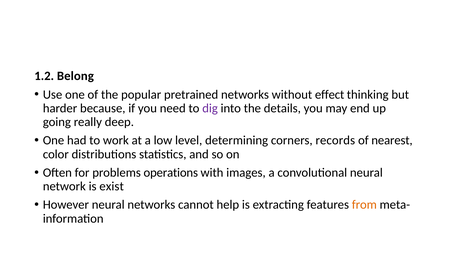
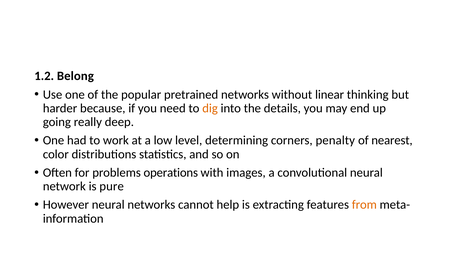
effect: effect -> linear (330, 94)
dig colour: purple -> orange (210, 108)
records: records -> penalty (335, 140)
exist: exist -> pure (112, 186)
